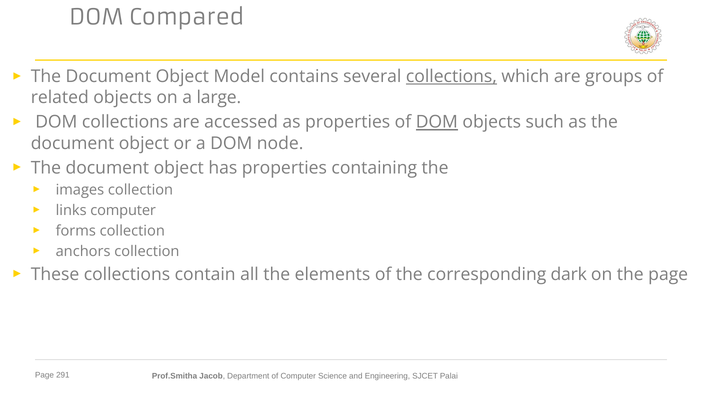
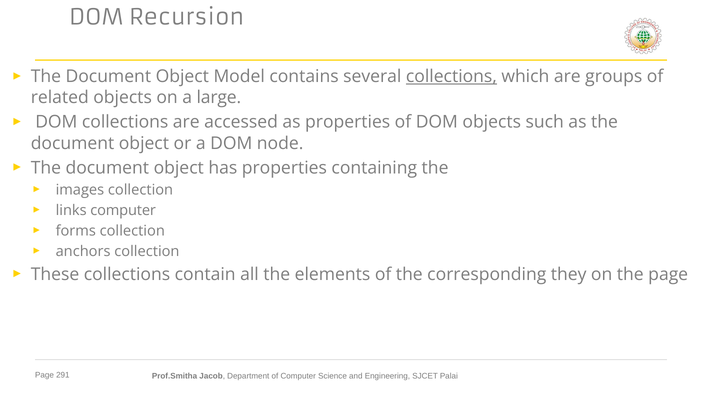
Compared: Compared -> Recursion (187, 17)
DOM underline: present -> none (437, 122)
dark: dark -> they (569, 274)
